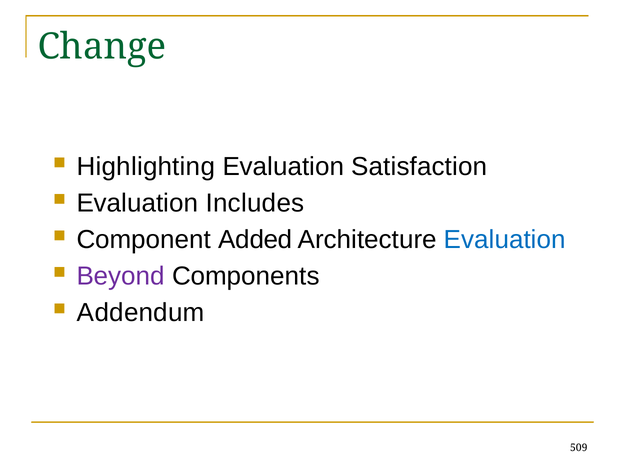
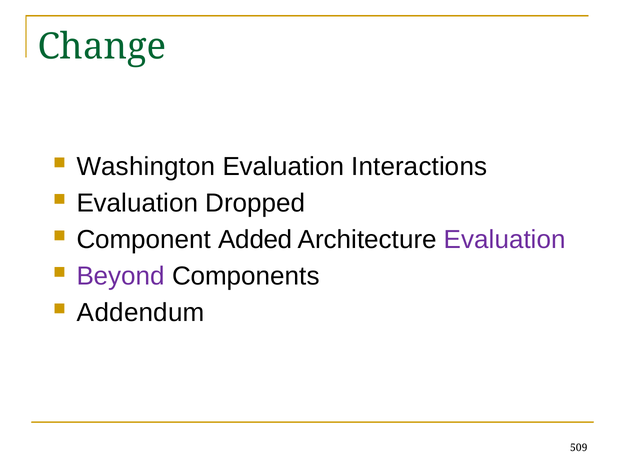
Highlighting: Highlighting -> Washington (146, 166)
Satisfaction: Satisfaction -> Interactions (419, 166)
Includes: Includes -> Dropped (255, 203)
Evaluation colour: blue -> purple (505, 239)
